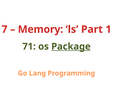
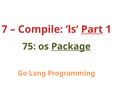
Memory: Memory -> Compile (40, 29)
Part underline: none -> present (92, 29)
71: 71 -> 75 (29, 46)
